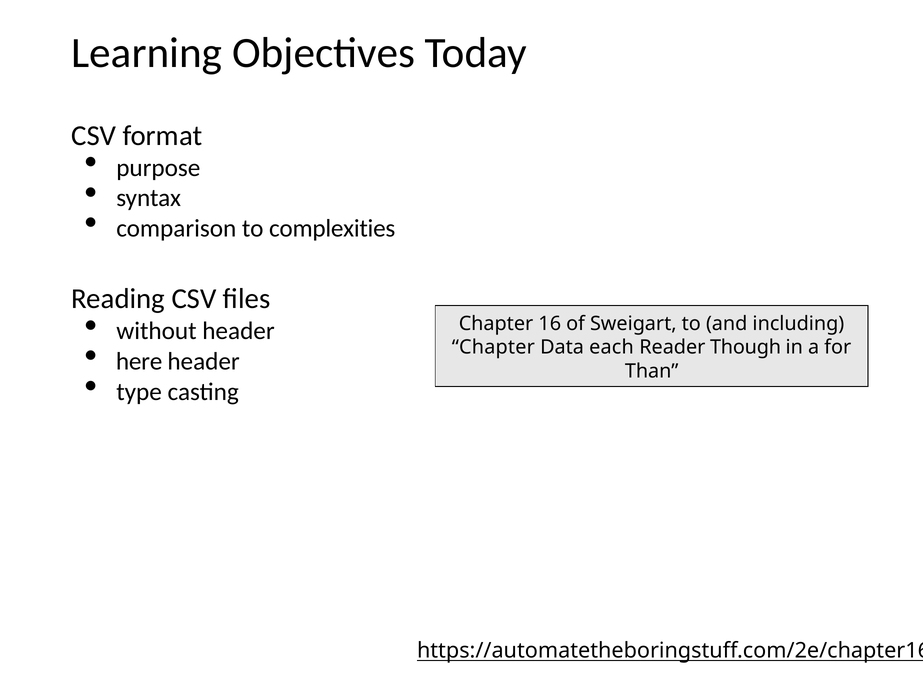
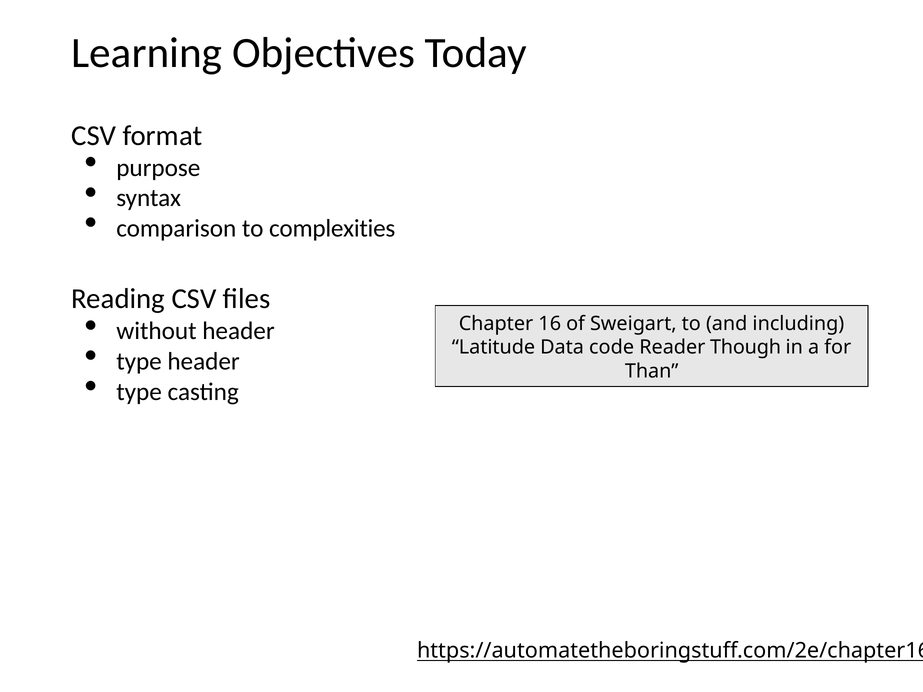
Chapter: Chapter -> Latitude (493, 348)
each: each -> code (612, 348)
here: here -> type (139, 362)
